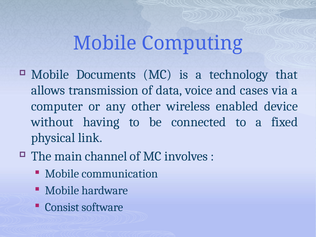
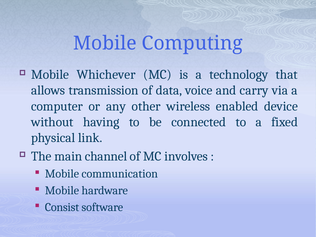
Documents: Documents -> Whichever (106, 75)
cases: cases -> carry (254, 90)
